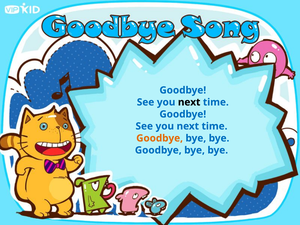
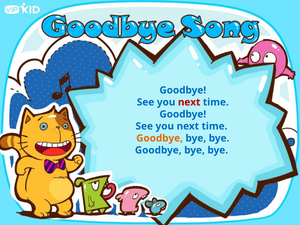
next colour: black -> red (189, 102)
